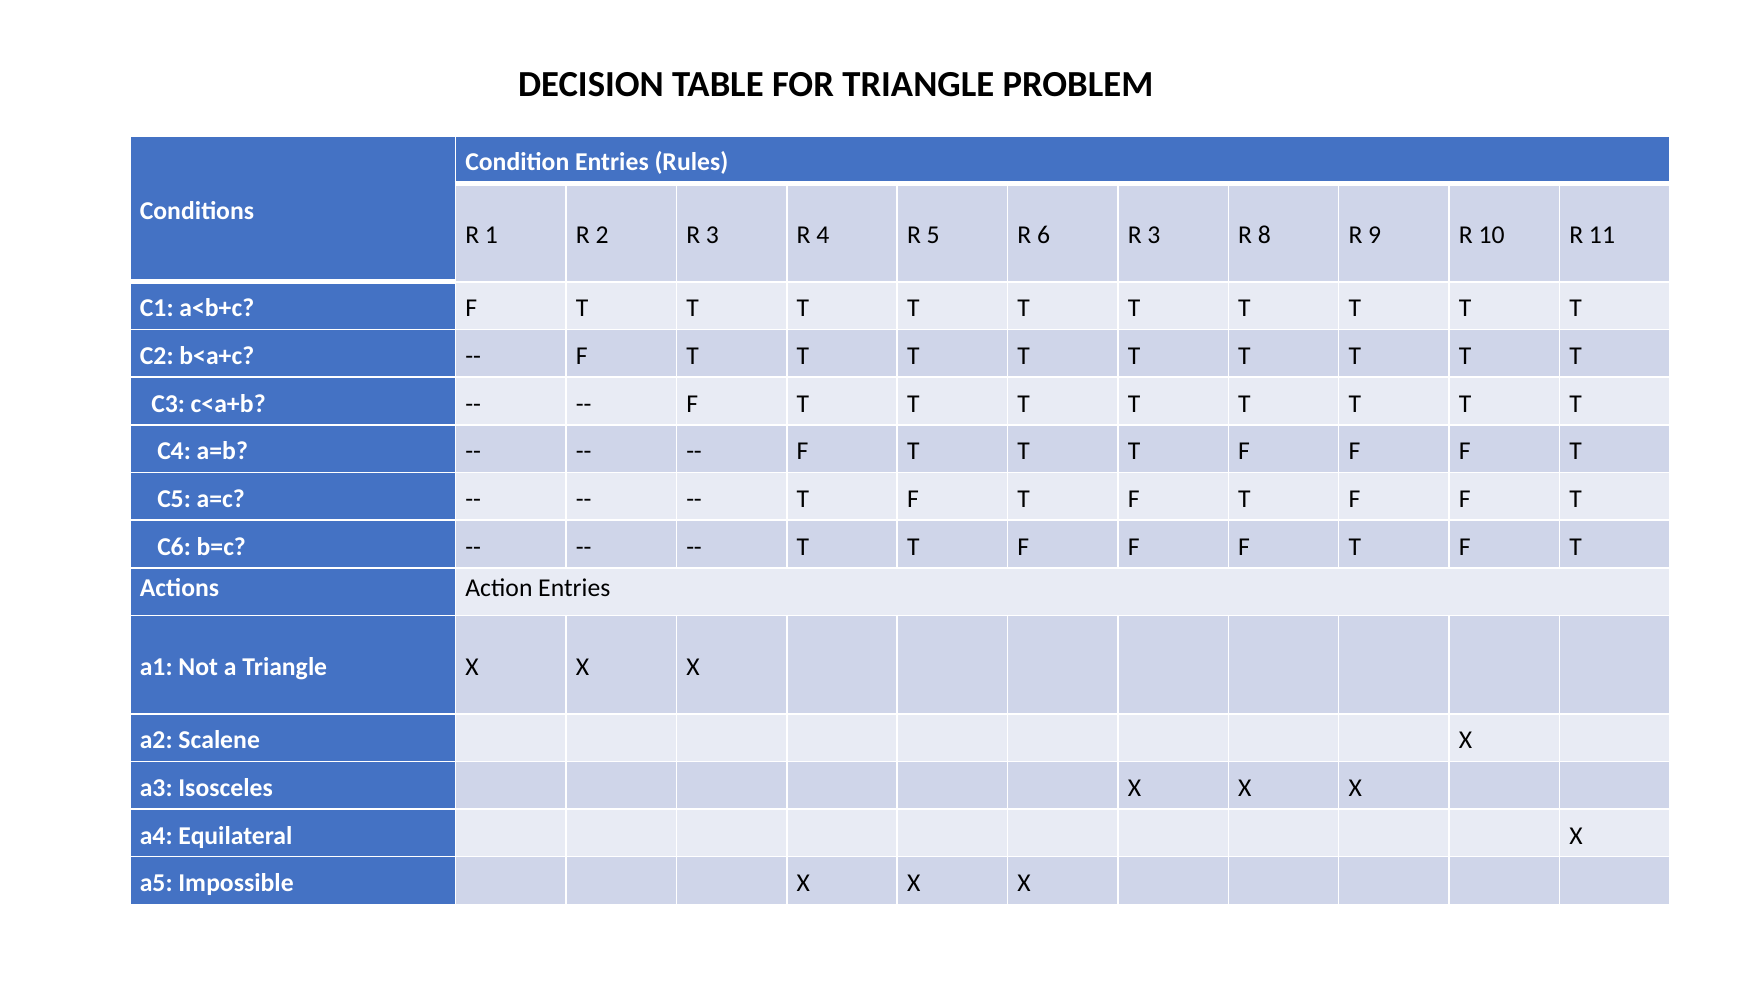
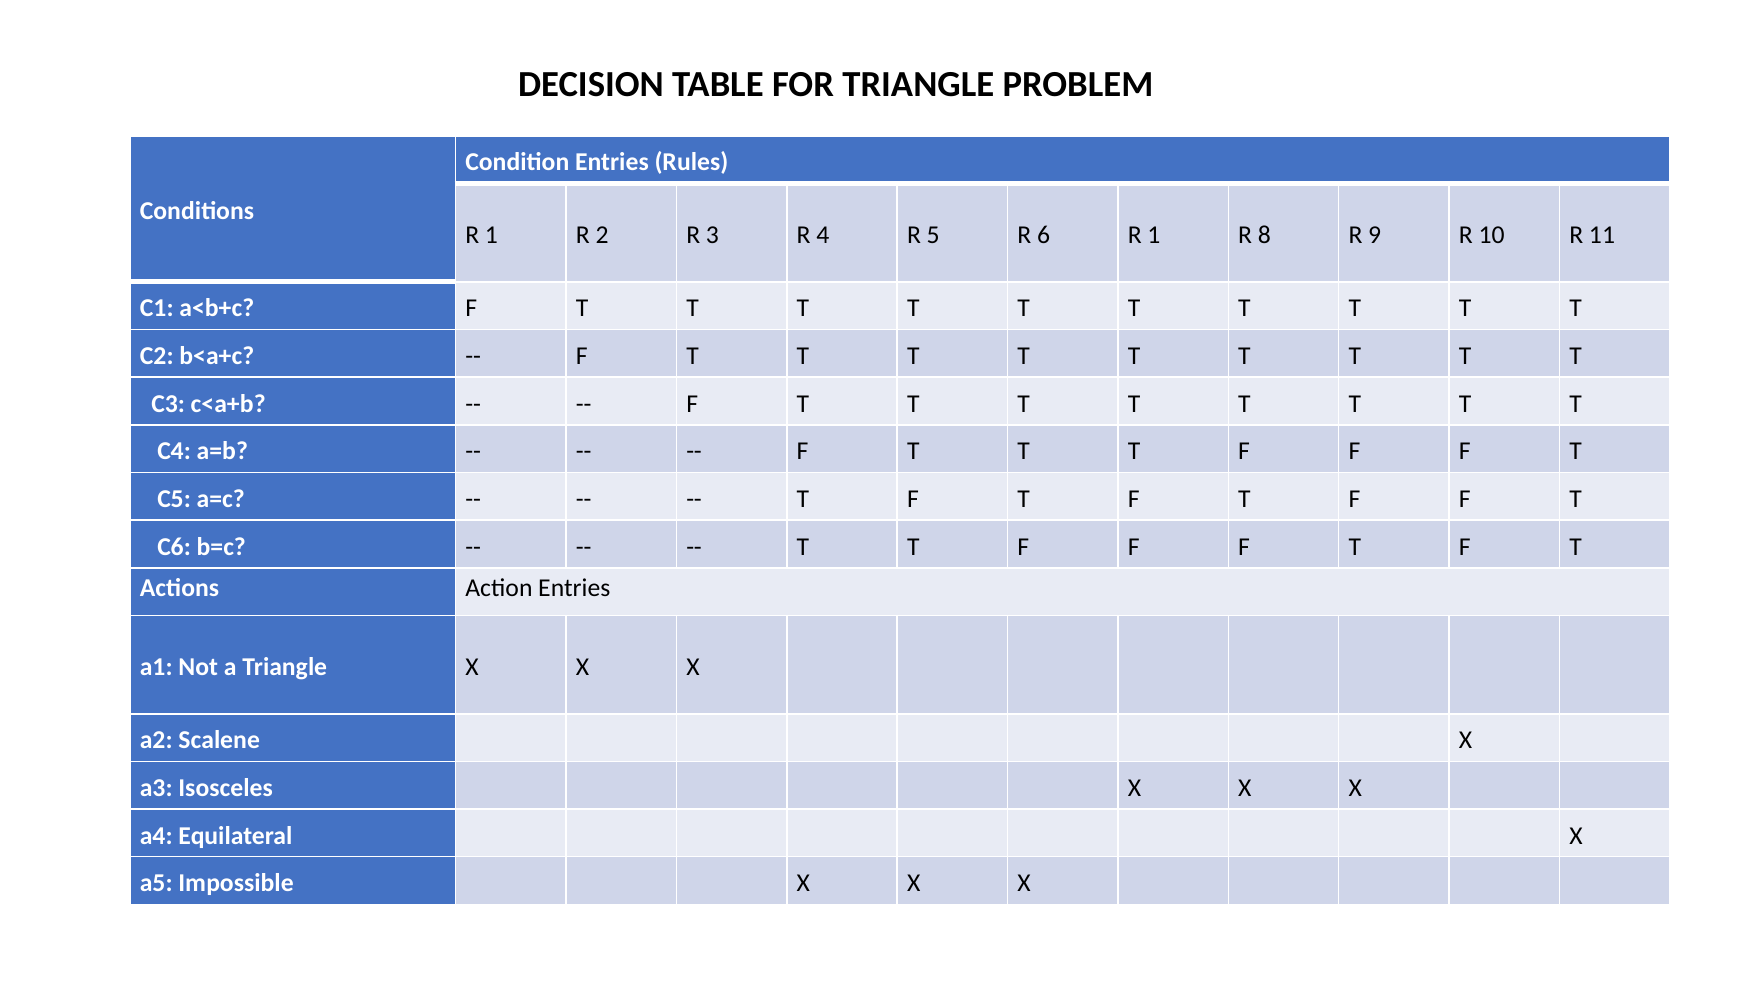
6 R 3: 3 -> 1 (1154, 235)
